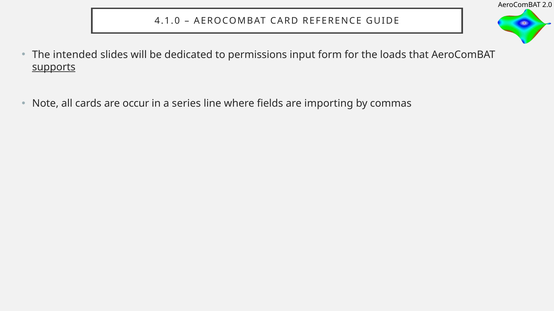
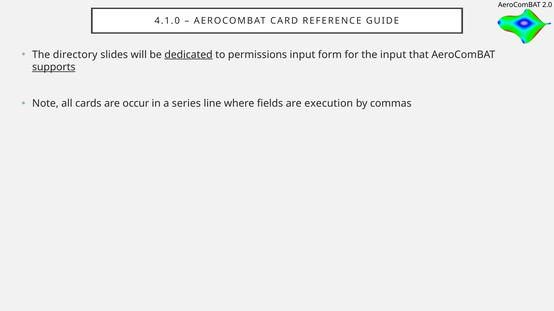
intended: intended -> directory (75, 55)
dedicated underline: none -> present (189, 55)
the loads: loads -> input (393, 55)
importing: importing -> execution (329, 104)
